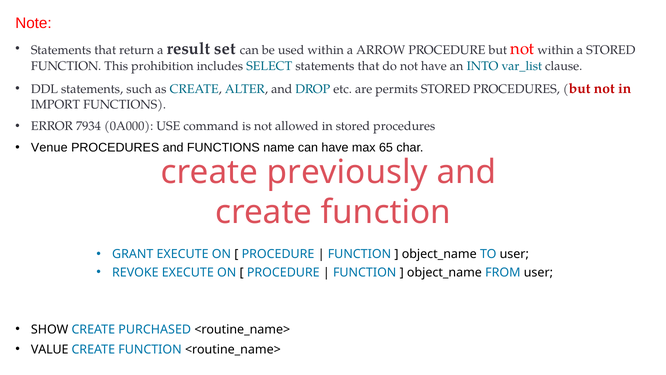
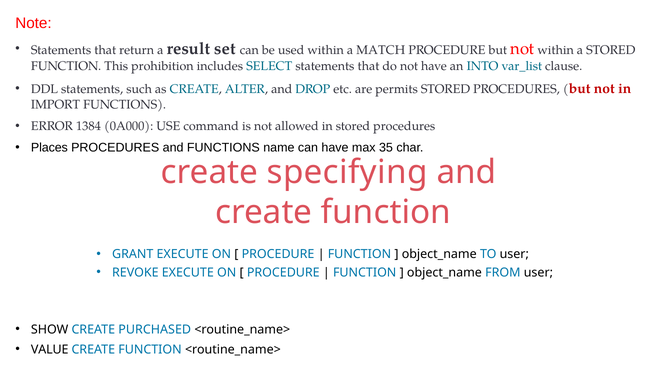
ARROW: ARROW -> MATCH (381, 50)
7934: 7934 -> 1384 (88, 126)
Venue: Venue -> Places (49, 148)
65: 65 -> 35 (386, 148)
previously: previously -> specifying (347, 172)
